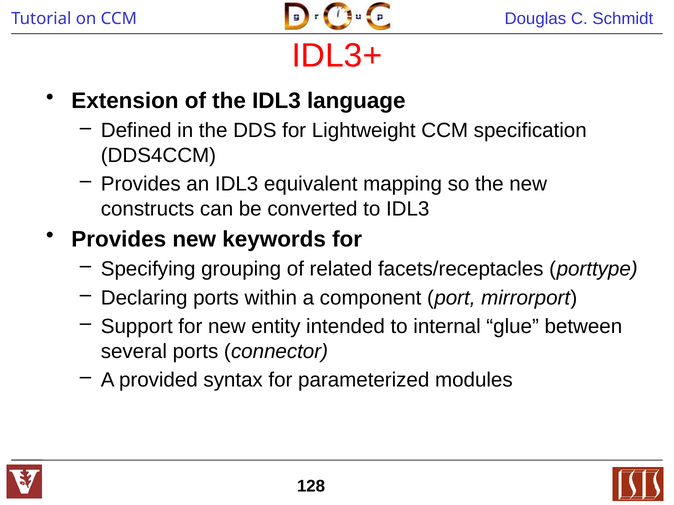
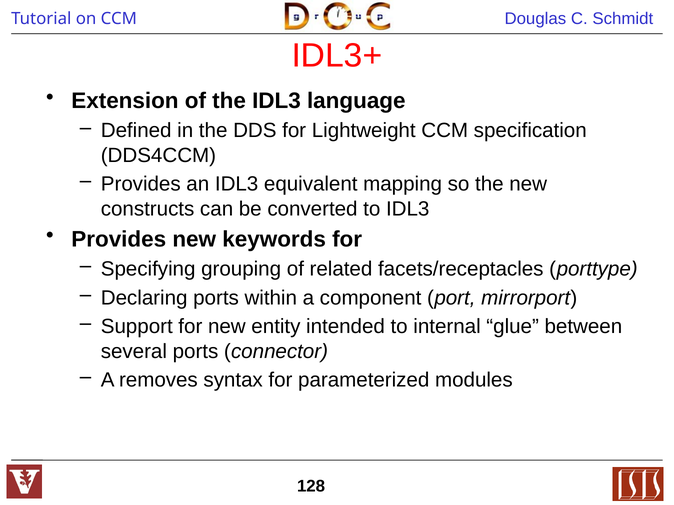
provided: provided -> removes (158, 380)
